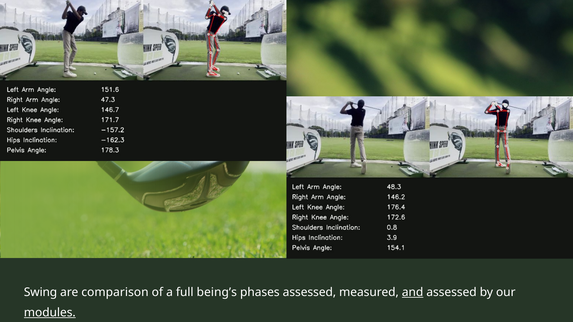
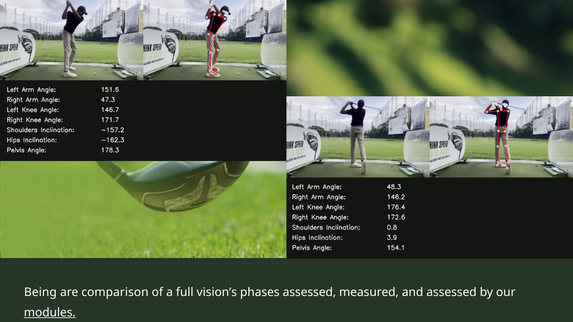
Swing: Swing -> Being (40, 293)
being’s: being’s -> vision’s (217, 293)
and underline: present -> none (413, 293)
